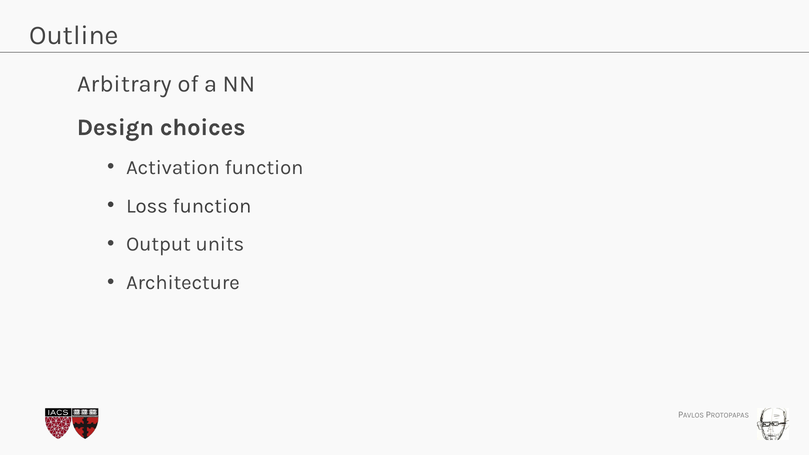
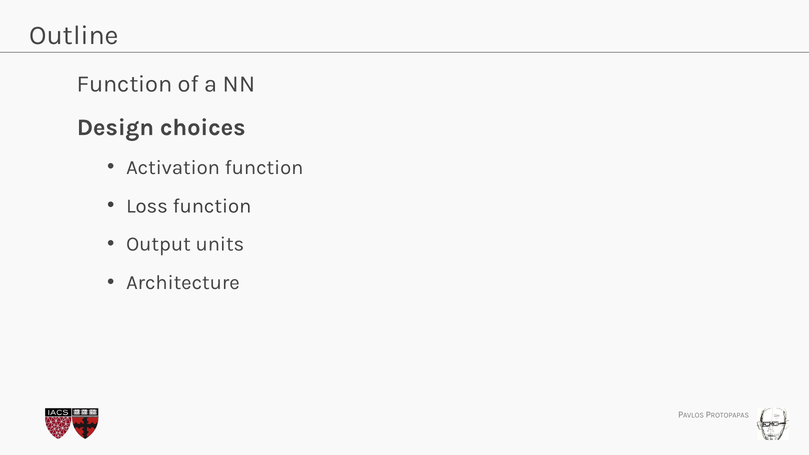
Arbitrary: Arbitrary -> Function (125, 84)
